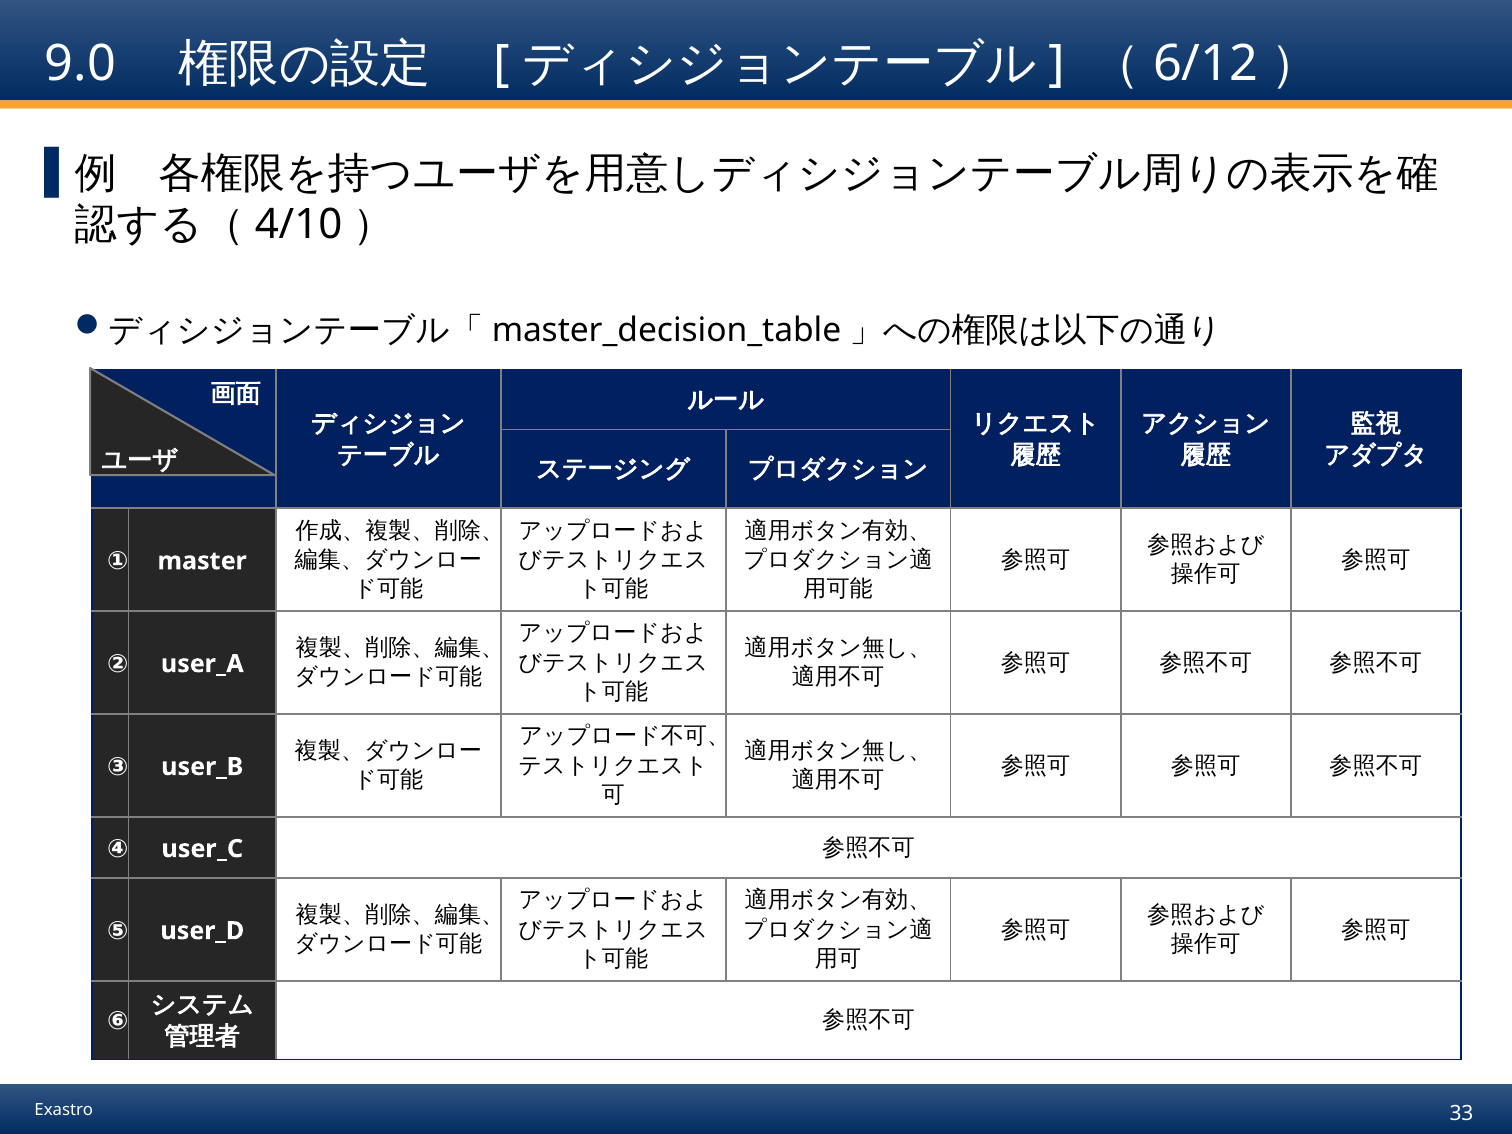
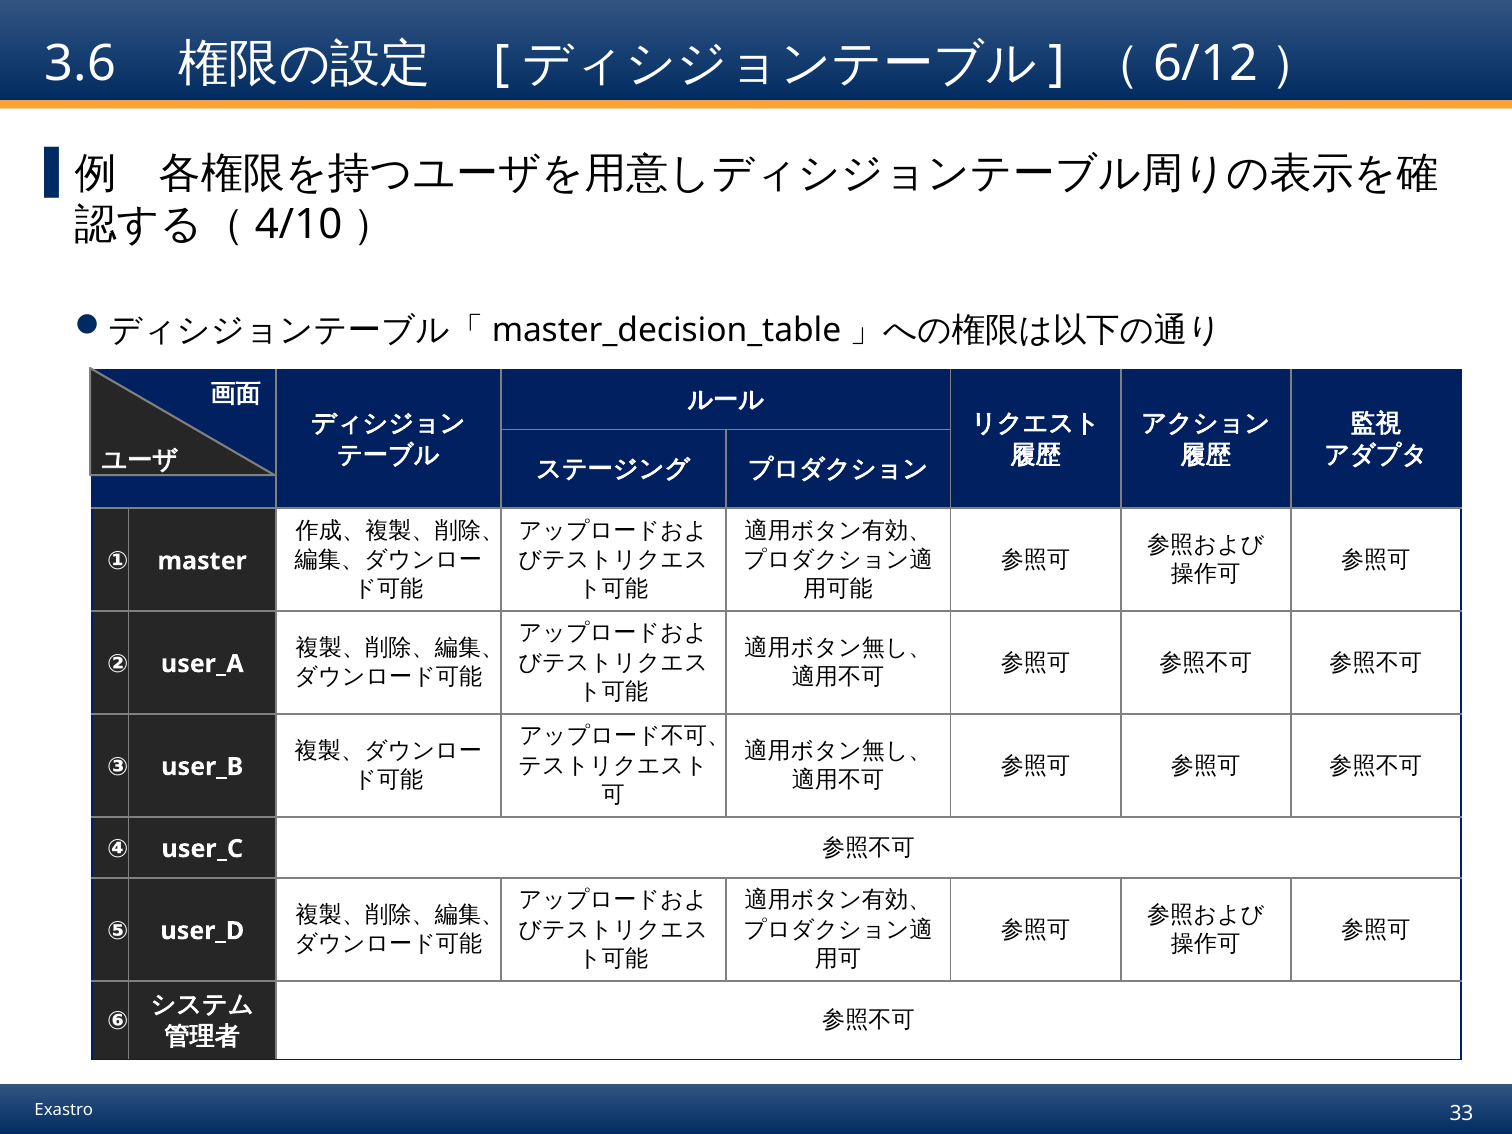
9.0: 9.0 -> 3.6 (80, 64)
